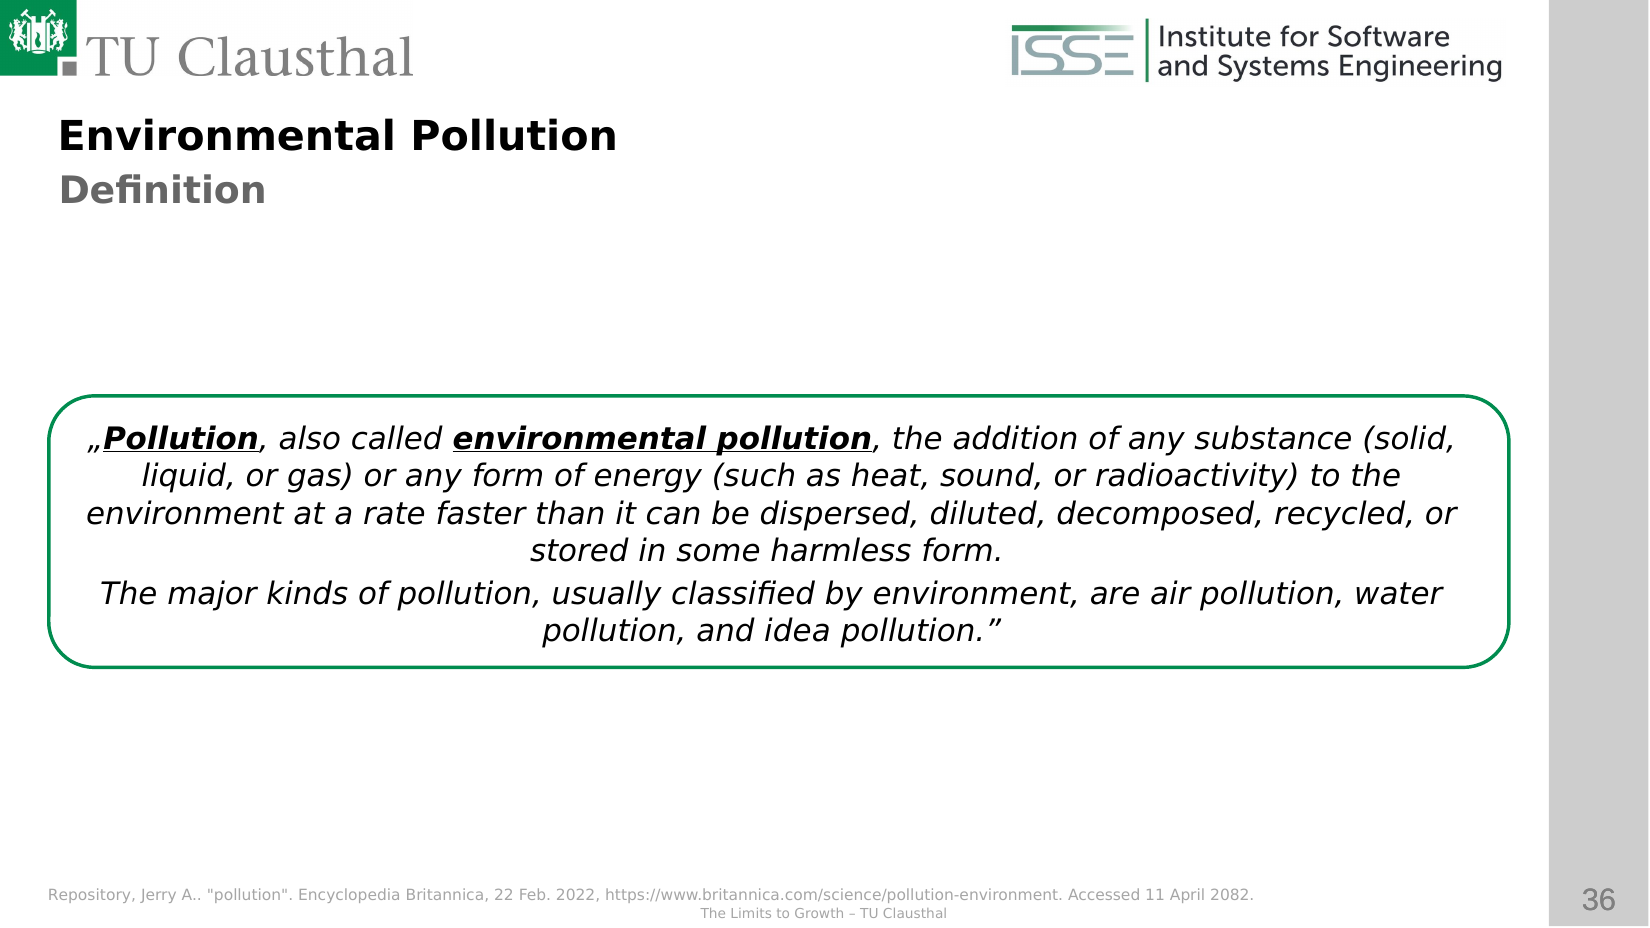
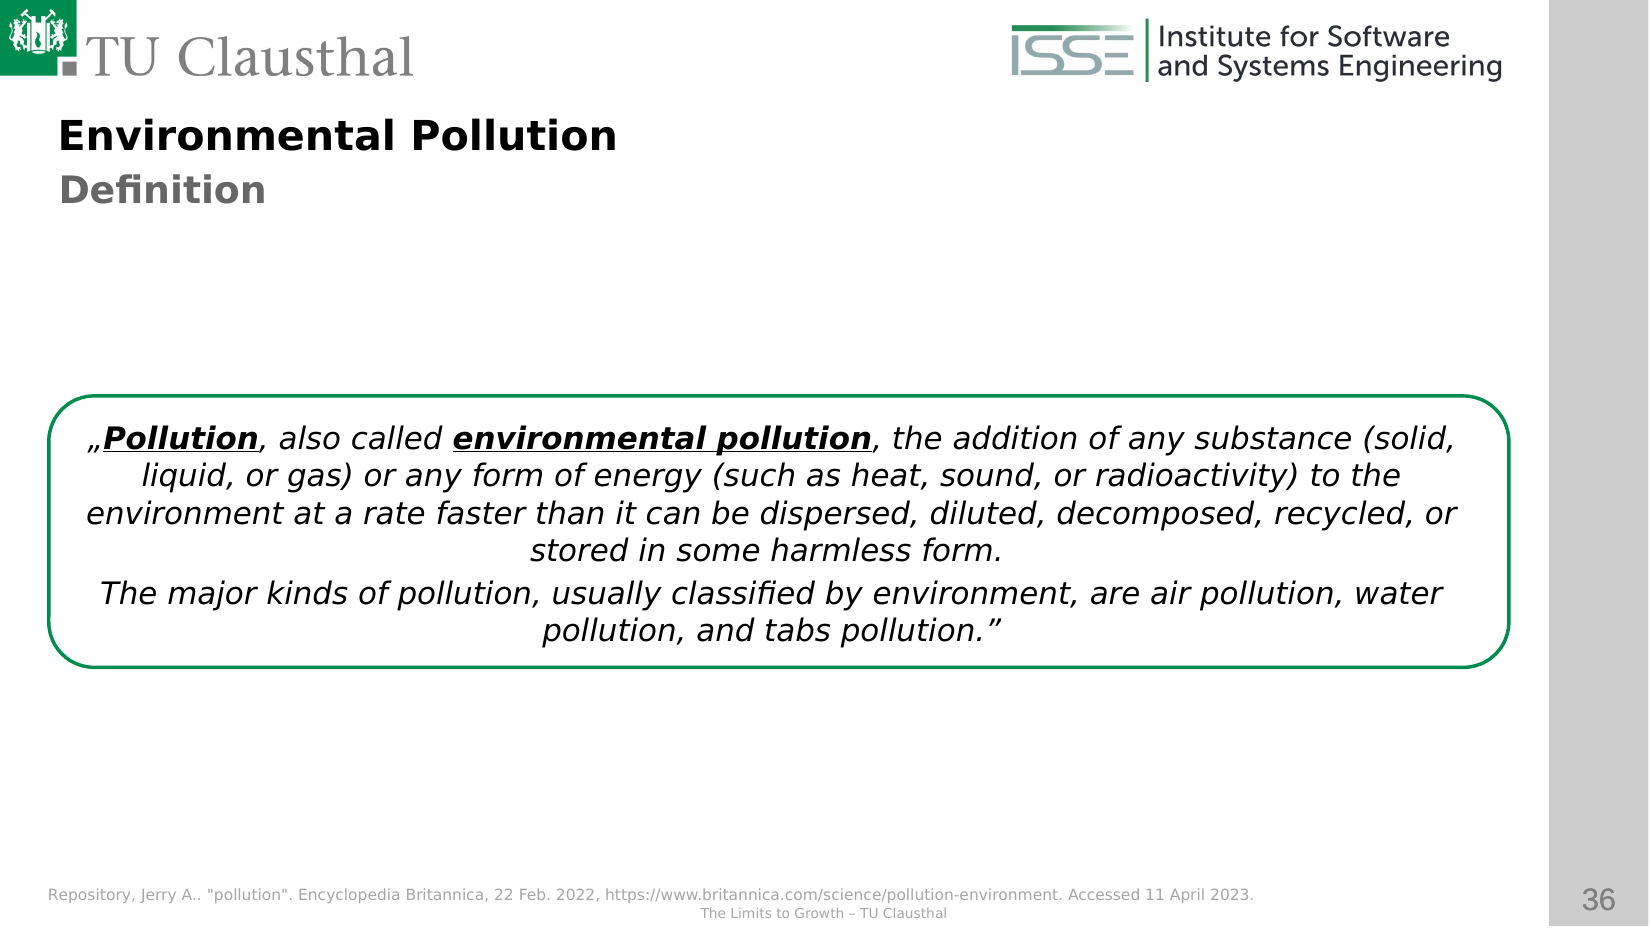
idea: idea -> tabs (798, 631)
2082: 2082 -> 2023 (1232, 895)
